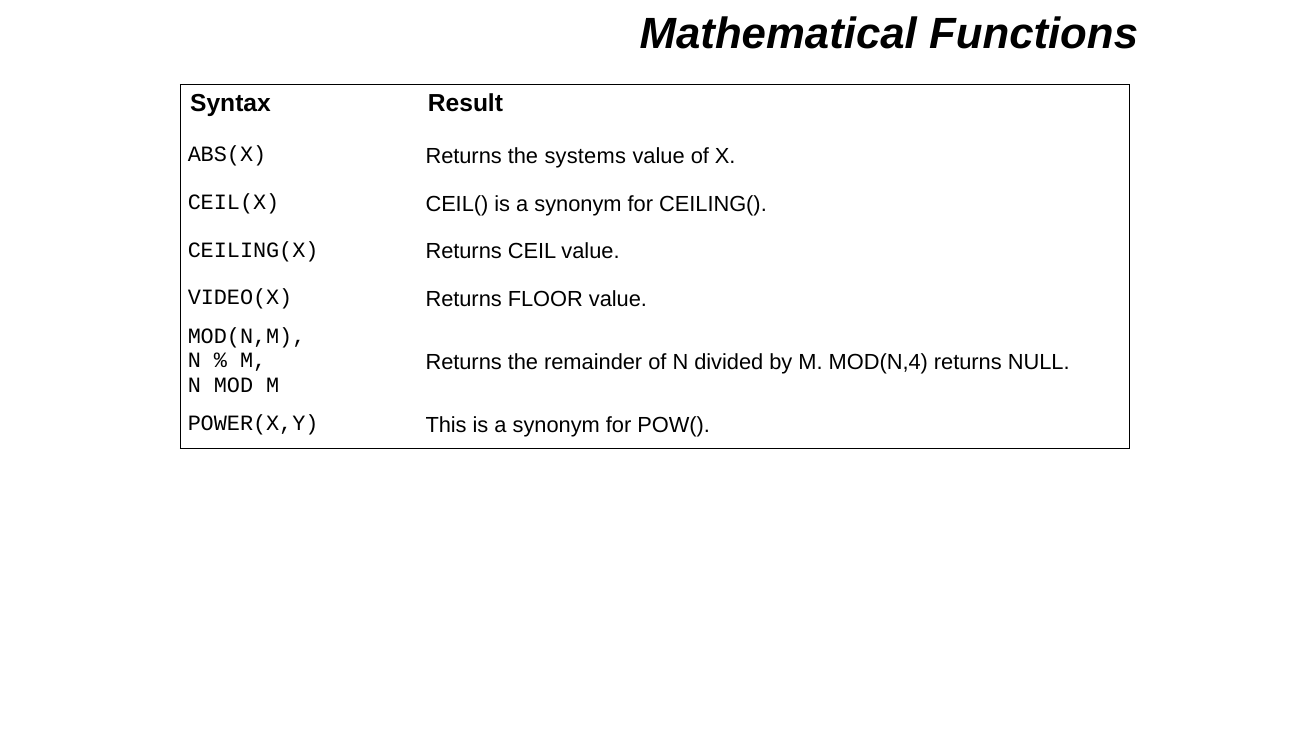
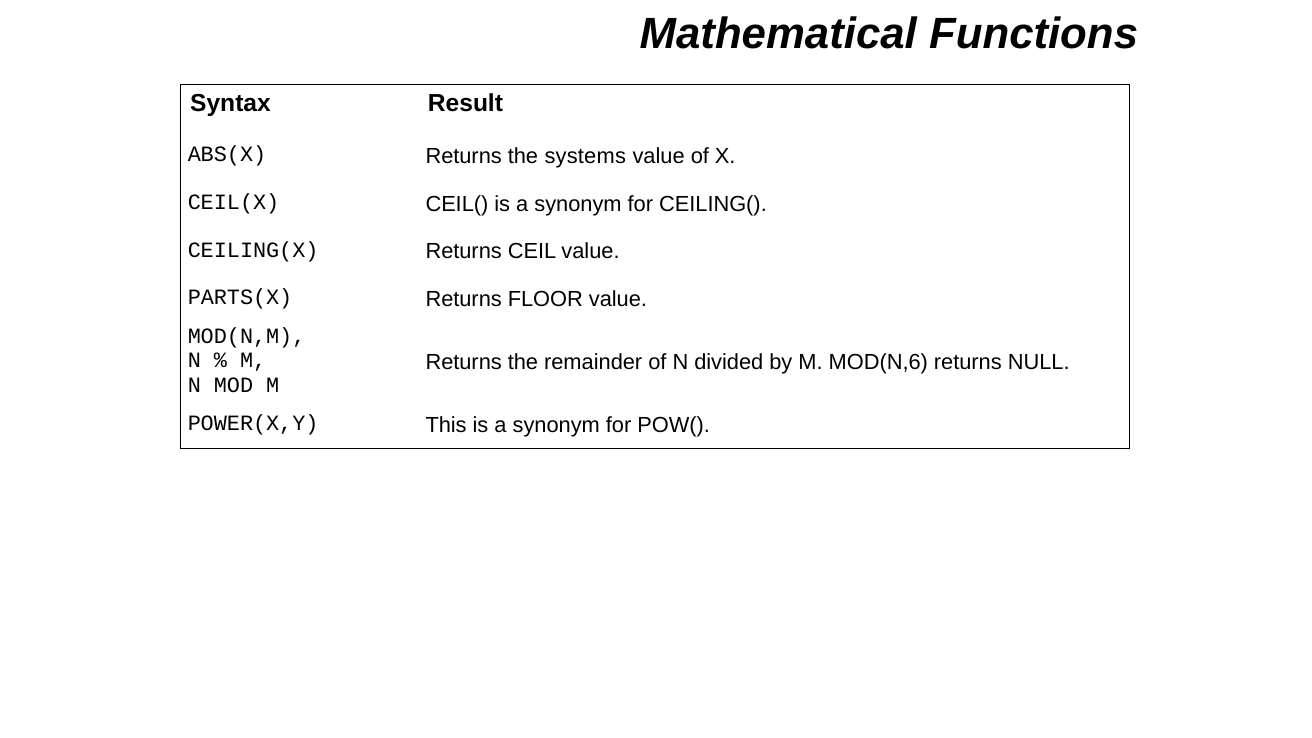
VIDEO(X: VIDEO(X -> PARTS(X (240, 297)
MOD(N,4: MOD(N,4 -> MOD(N,6 (878, 362)
